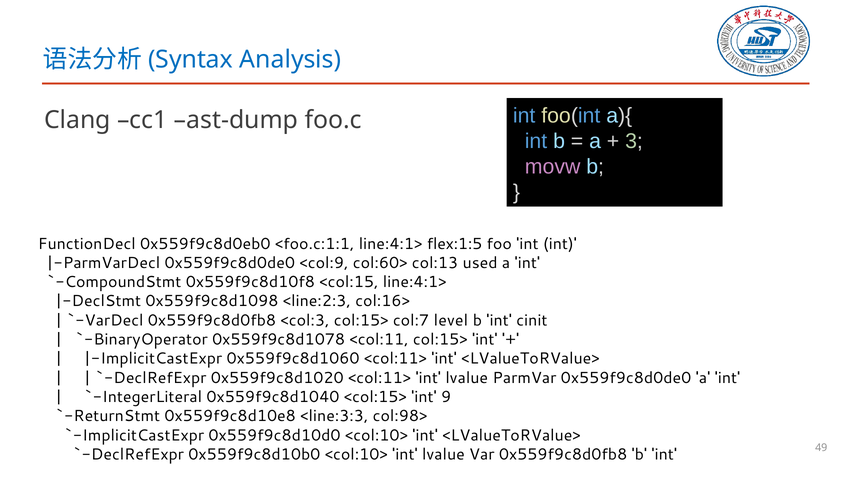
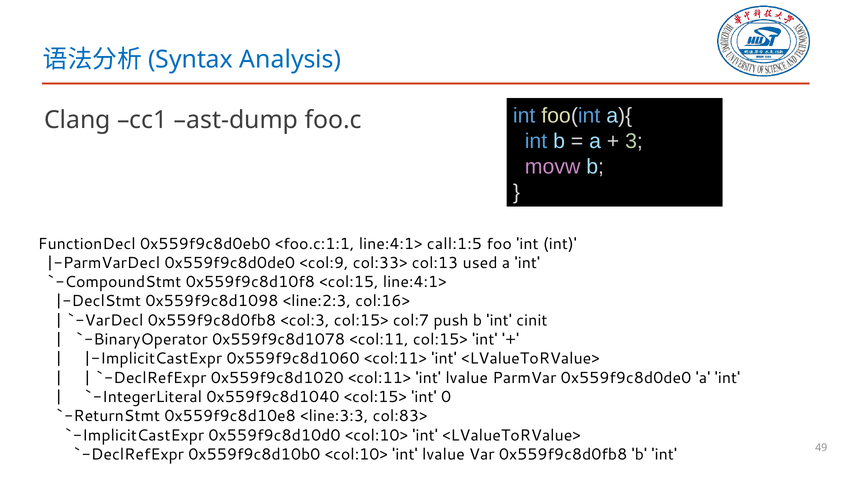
flex:1:5: flex:1:5 -> call:1:5 (454, 244)
col:60>: col:60> -> col:33> (380, 263)
level: level -> push (451, 321)
9: 9 -> 0 (446, 397)
col:98>: col:98> -> col:83> (400, 416)
